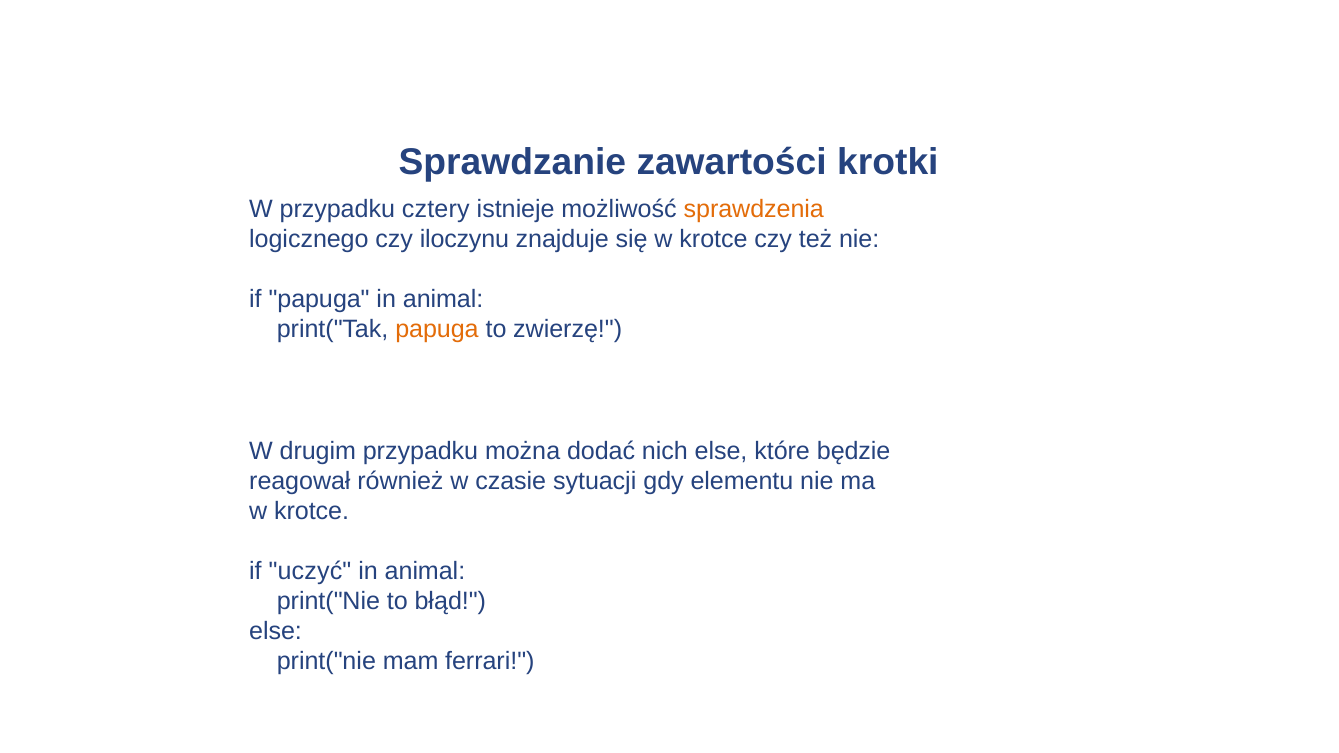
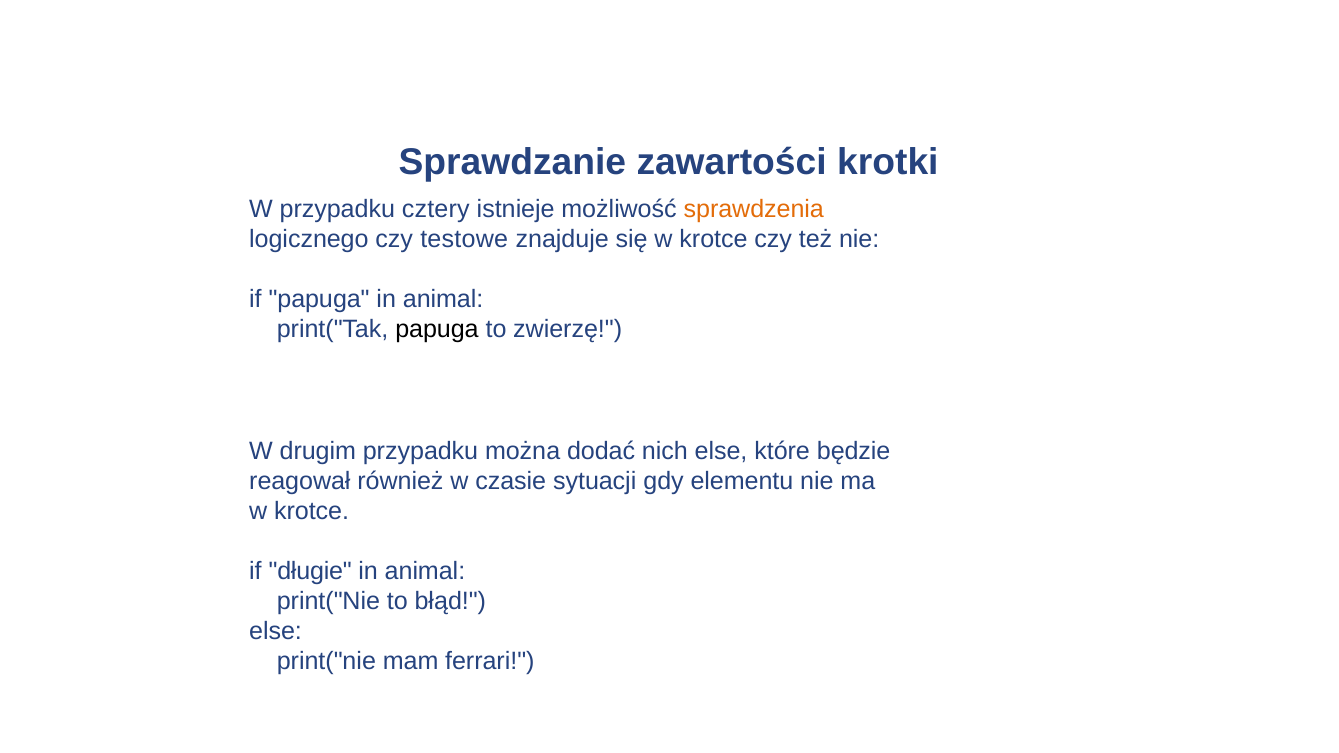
iloczynu: iloczynu -> testowe (464, 239)
papuga colour: orange -> black (437, 329)
uczyć: uczyć -> długie (310, 571)
